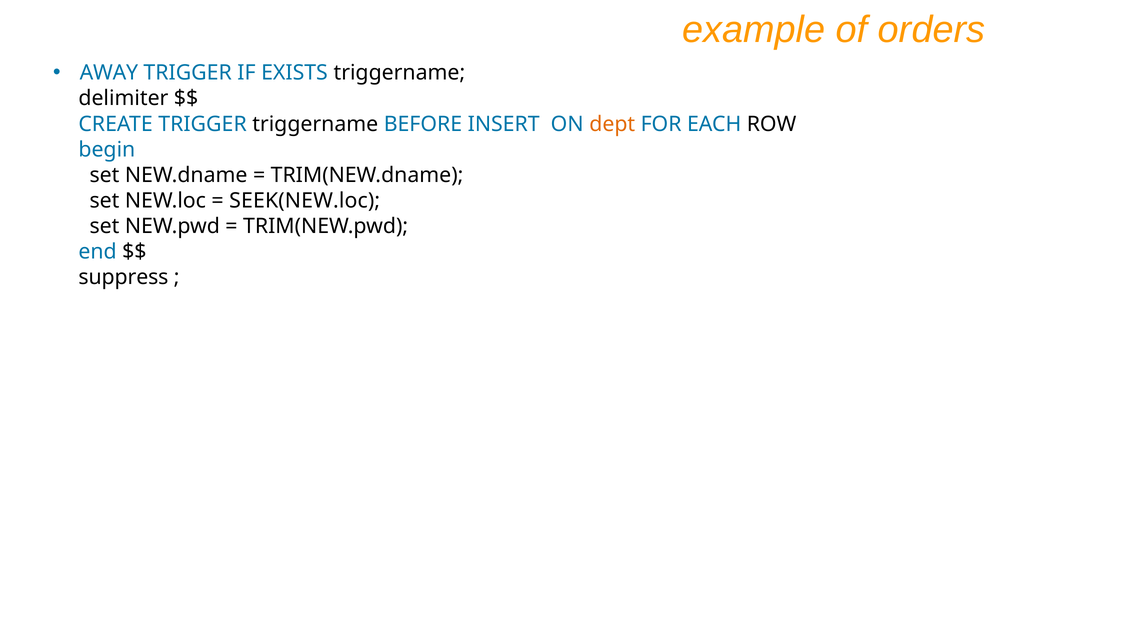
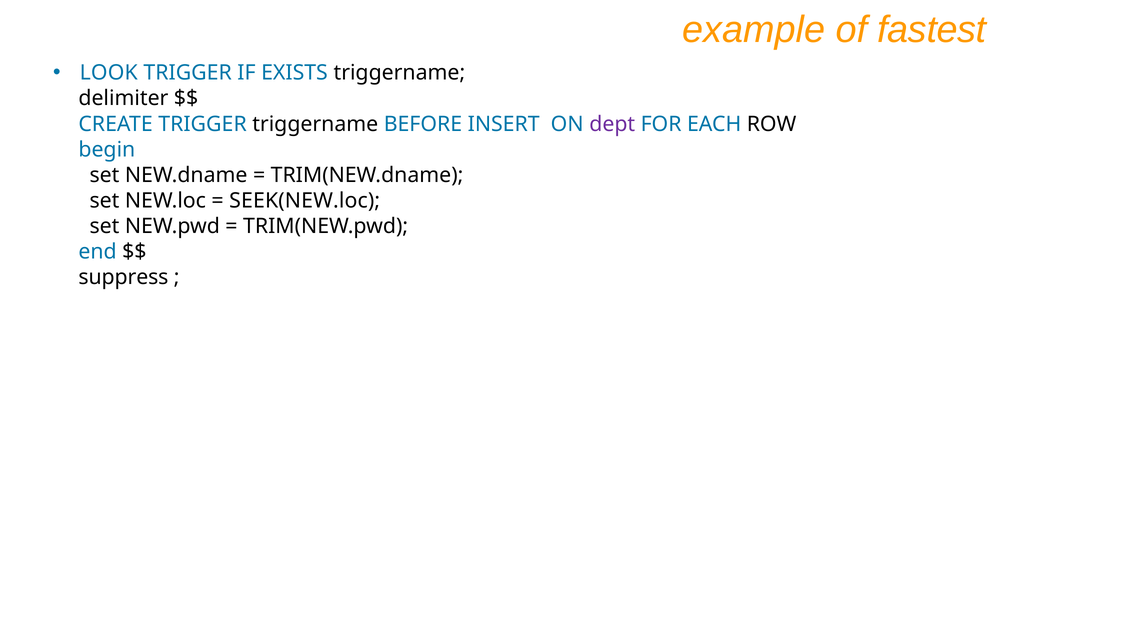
orders: orders -> fastest (932, 30)
AWAY: AWAY -> LOOK (109, 73)
dept colour: orange -> purple (612, 124)
